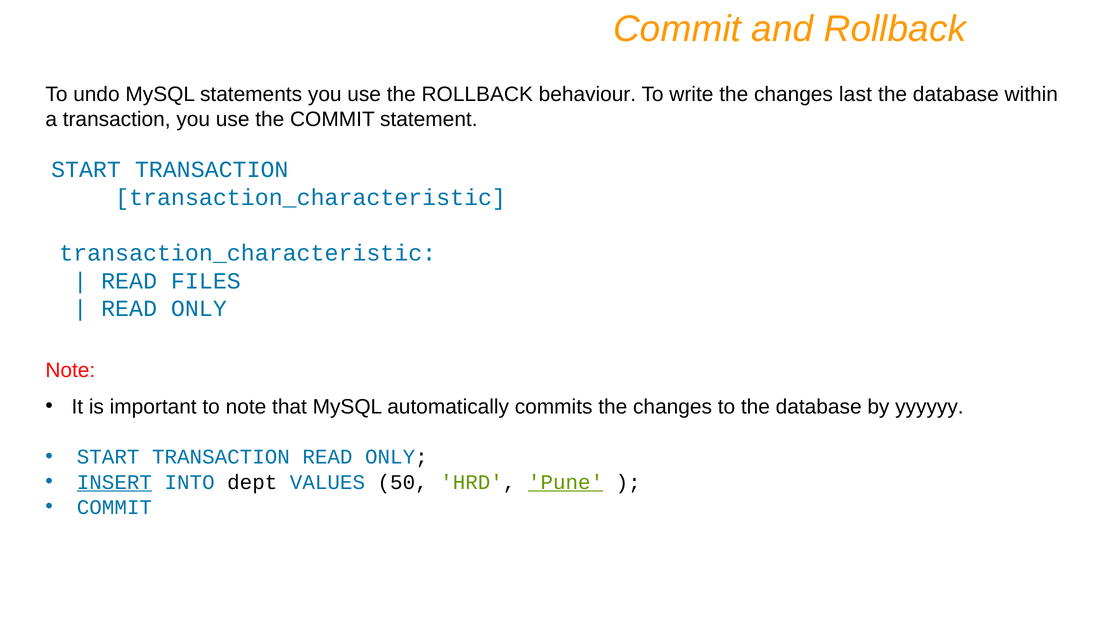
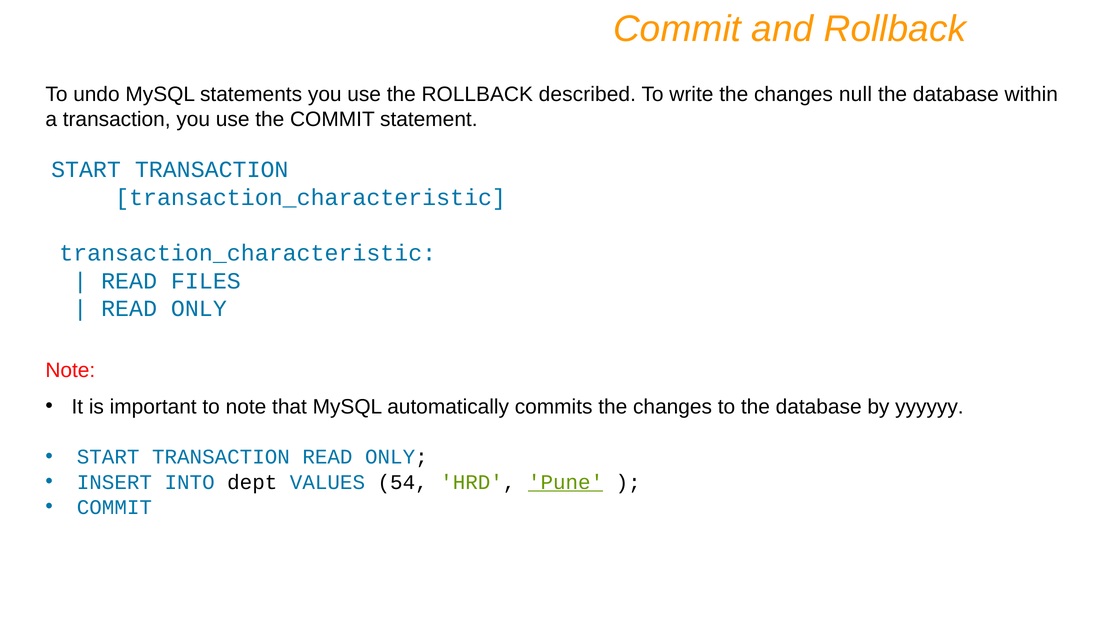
behaviour: behaviour -> described (587, 95)
last: last -> null (855, 95)
INSERT underline: present -> none (114, 483)
50: 50 -> 54 (403, 483)
